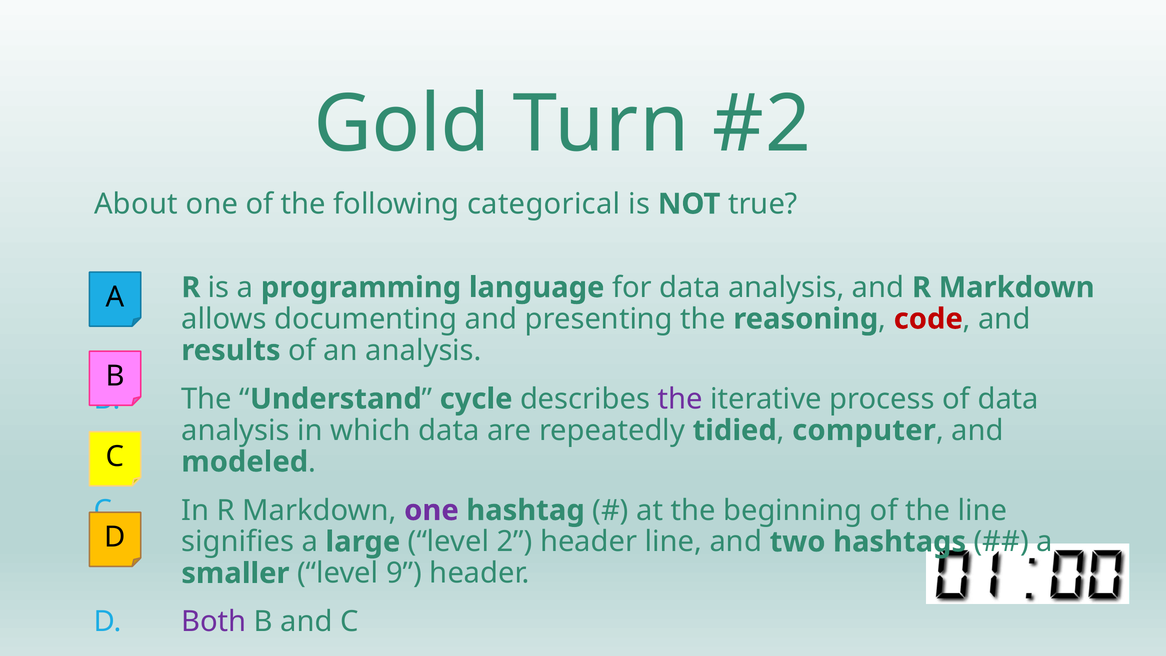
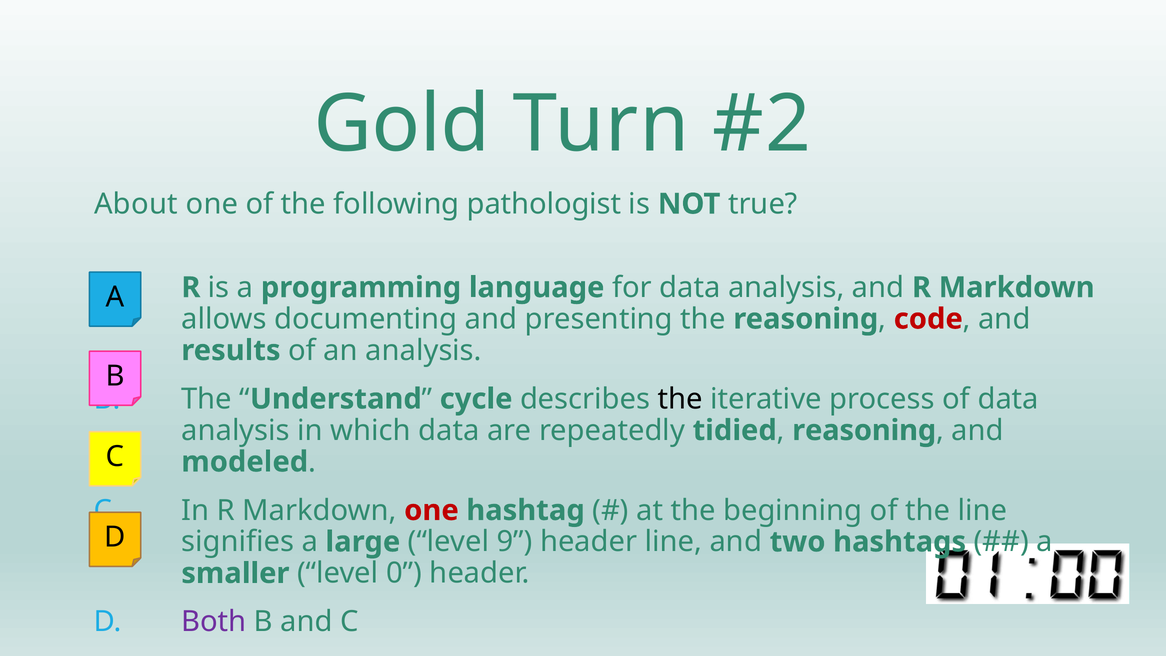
categorical: categorical -> pathologist (544, 204)
the colour: purple -> black (680, 399)
computer: computer -> reasoning (864, 430)
one colour: purple -> red (431, 510)
2: 2 -> 9 (515, 542)
9: 9 -> 0 (404, 573)
